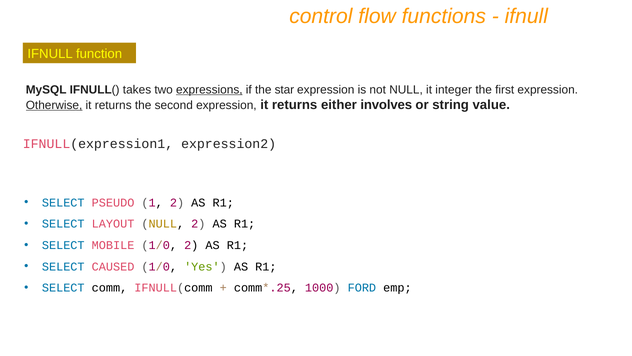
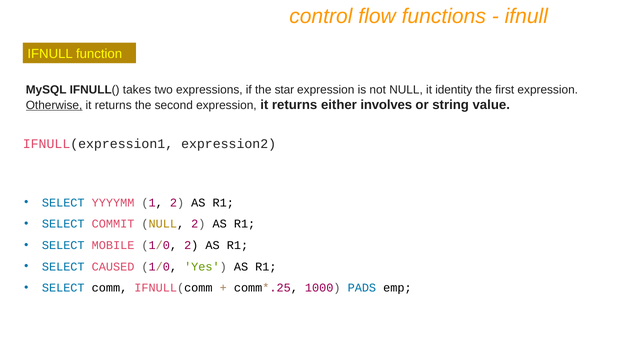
expressions underline: present -> none (209, 89)
integer: integer -> identity (454, 89)
PSEUDO: PSEUDO -> YYYYMM (113, 202)
LAYOUT: LAYOUT -> COMMIT (113, 224)
FORD: FORD -> PADS (362, 288)
